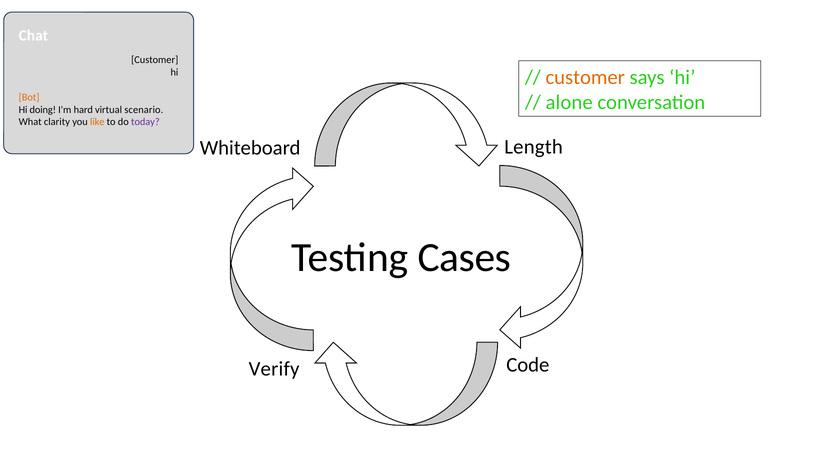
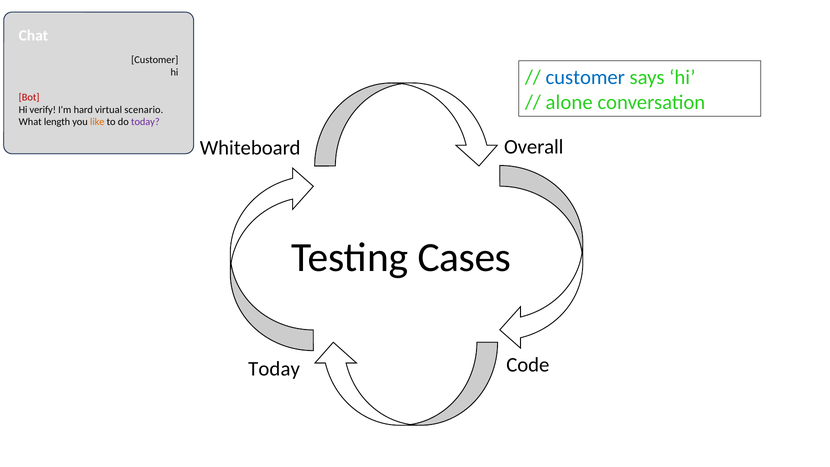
customer colour: orange -> blue (585, 77)
Bot colour: orange -> red (29, 97)
doing: doing -> verify (43, 110)
clarity: clarity -> length (57, 122)
Length: Length -> Overall (534, 147)
Verify: Verify -> Today (274, 369)
